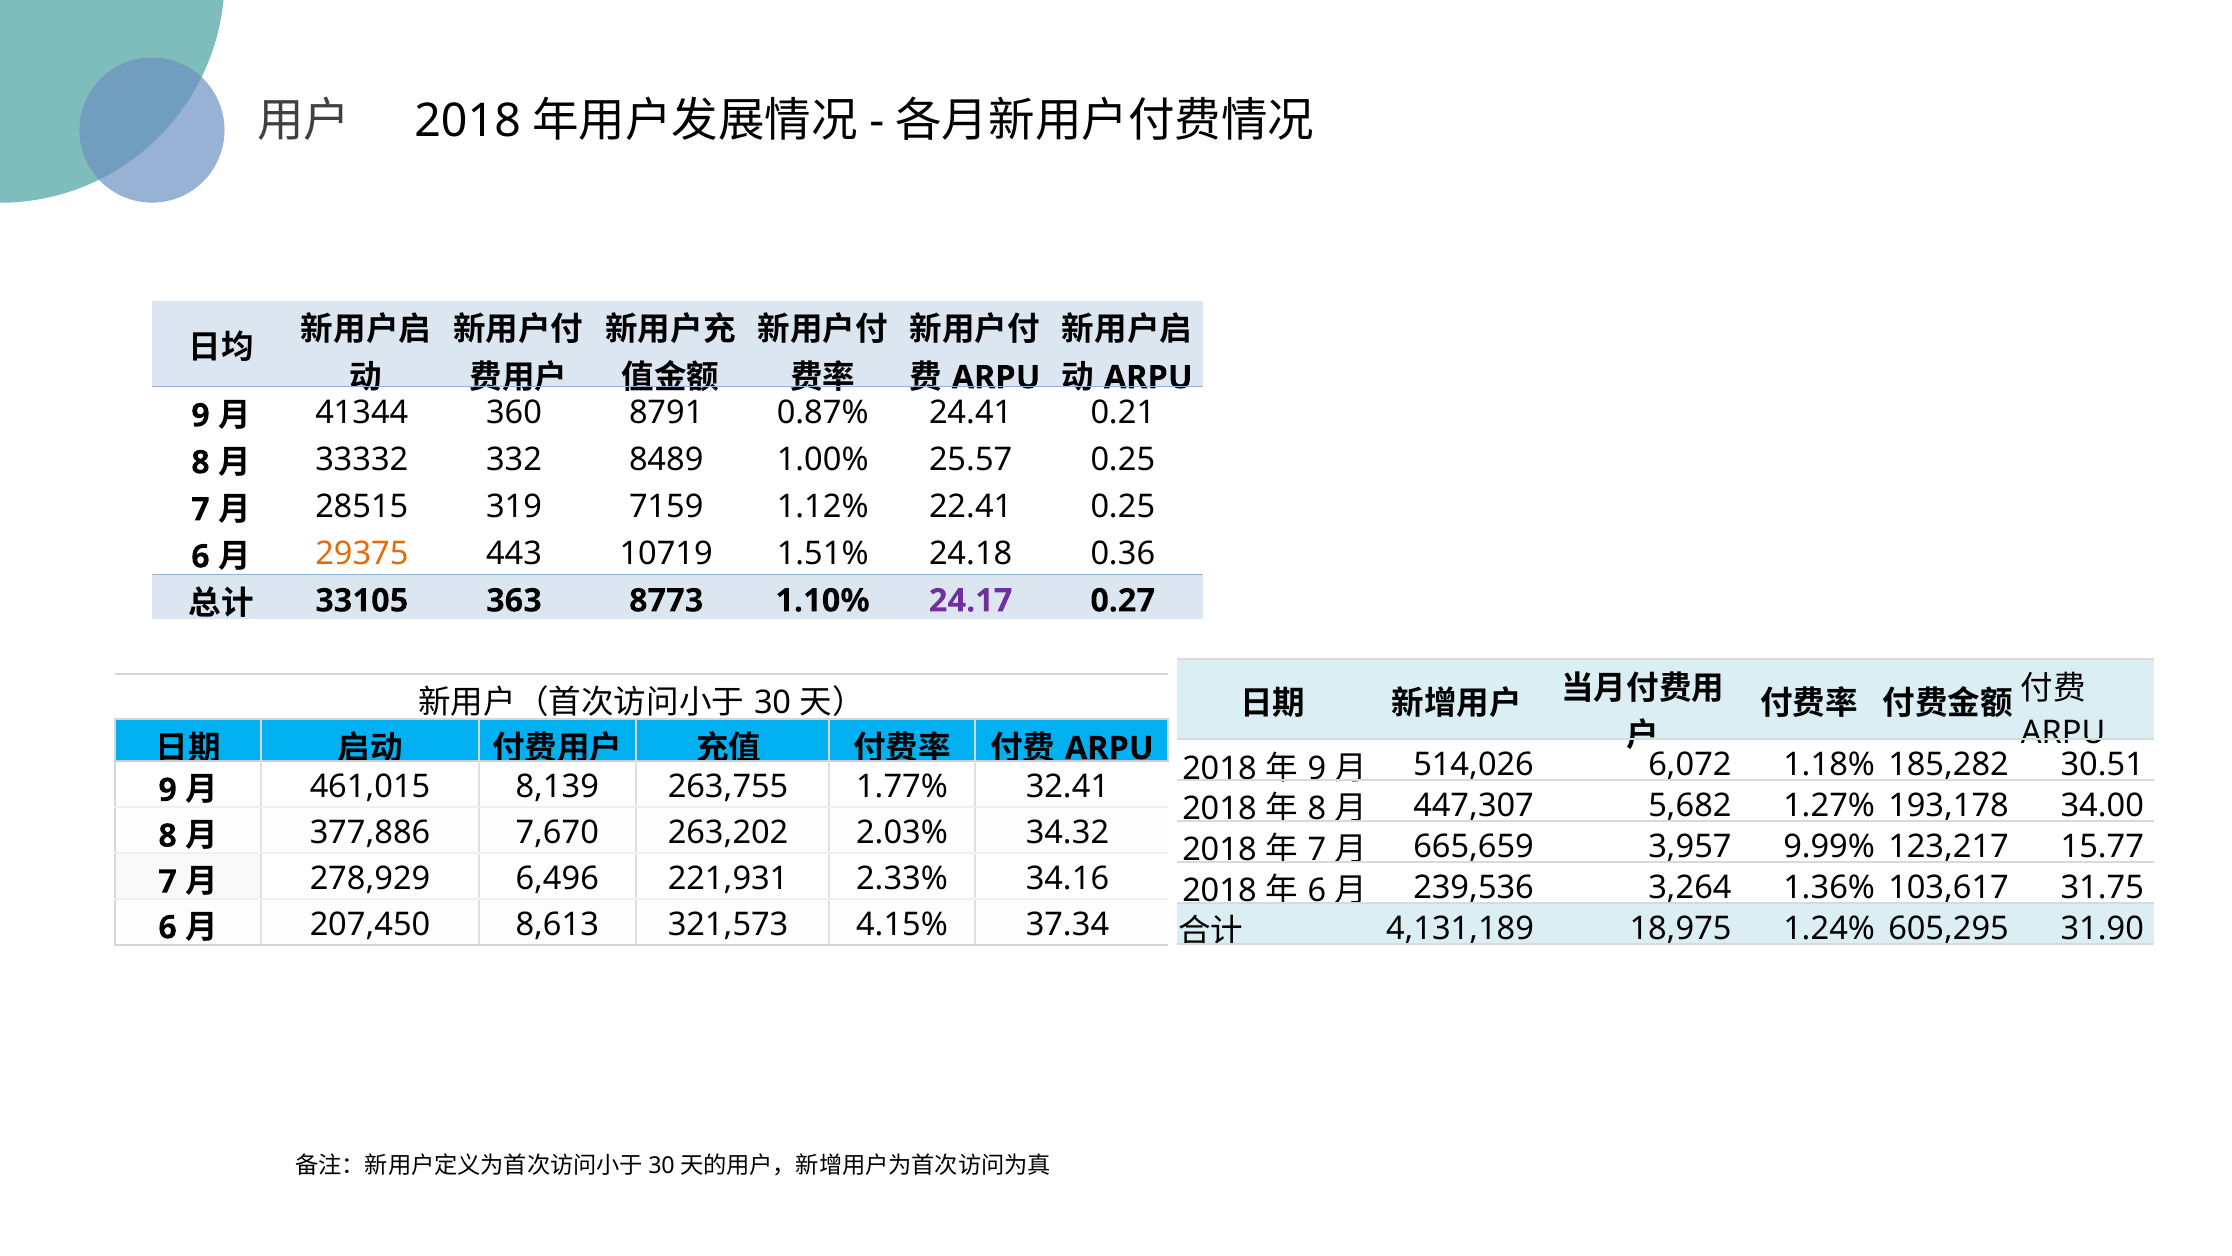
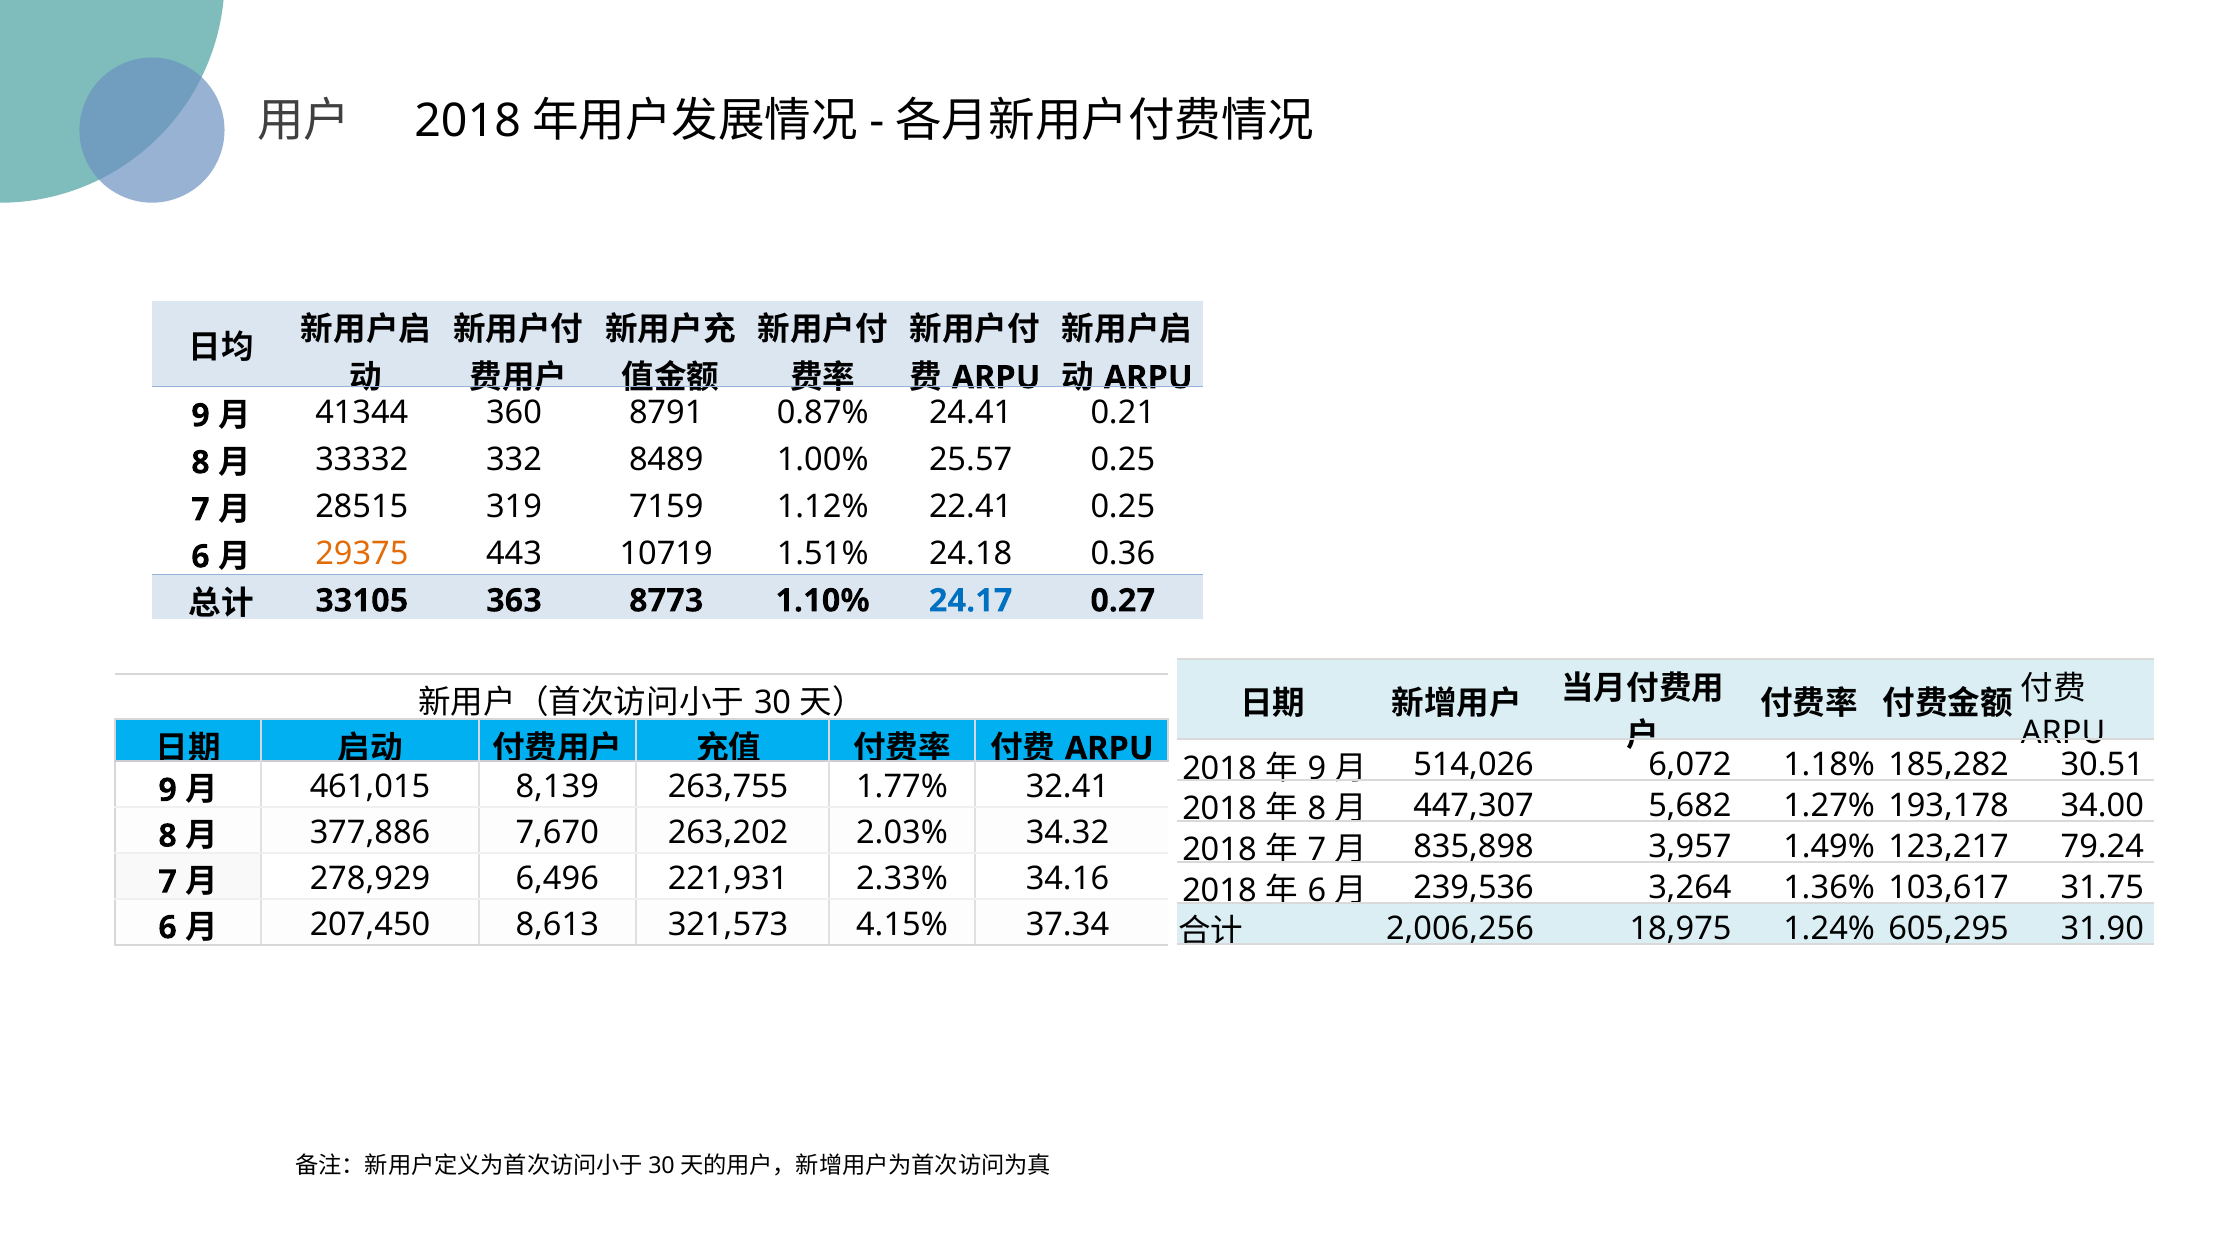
24.17 colour: purple -> blue (971, 600)
665,659: 665,659 -> 835,898 (1474, 847)
9.99%: 9.99% -> 1.49% (1829, 847)
15.77: 15.77 -> 79.24 (2102, 847)
4,131,189: 4,131,189 -> 2,006,256 (1460, 928)
